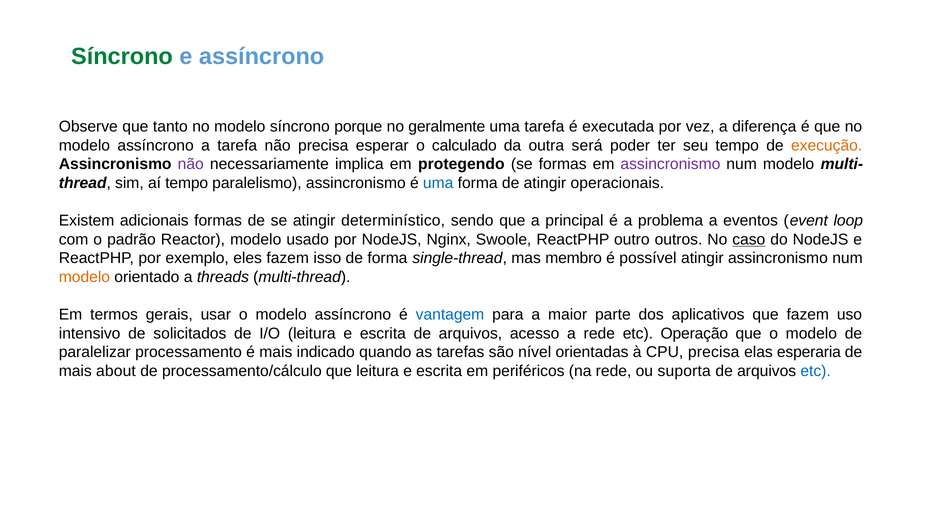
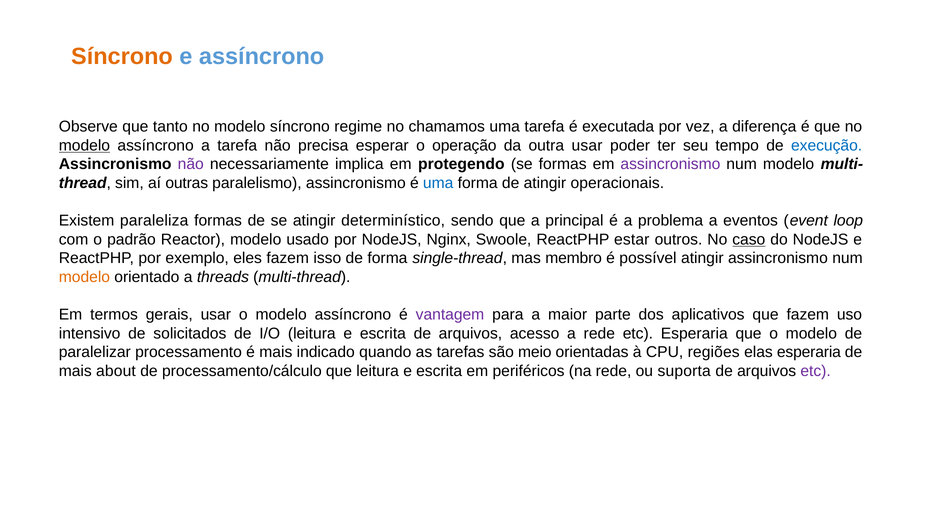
Síncrono colour: green -> orange (122, 56)
porque: porque -> regime (358, 127)
geralmente: geralmente -> chamamos (447, 127)
modelo underline: none -> present (84, 145)
calculado: calculado -> operação (464, 145)
outra será: será -> usar (587, 145)
execução colour: orange -> blue (827, 145)
aí tempo: tempo -> outras (187, 183)
adicionais: adicionais -> paraleliza (154, 221)
outro: outro -> estar (632, 239)
vantagem colour: blue -> purple (450, 315)
etc Operação: Operação -> Esperaria (694, 333)
nível: nível -> meio (535, 352)
CPU precisa: precisa -> regiões (714, 352)
etc colour: blue -> purple (816, 371)
